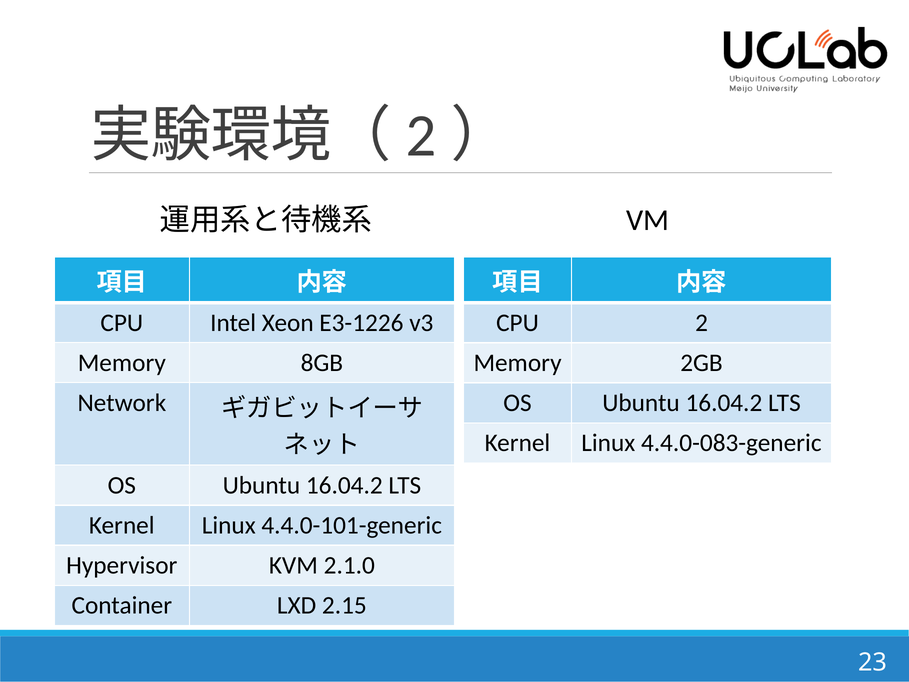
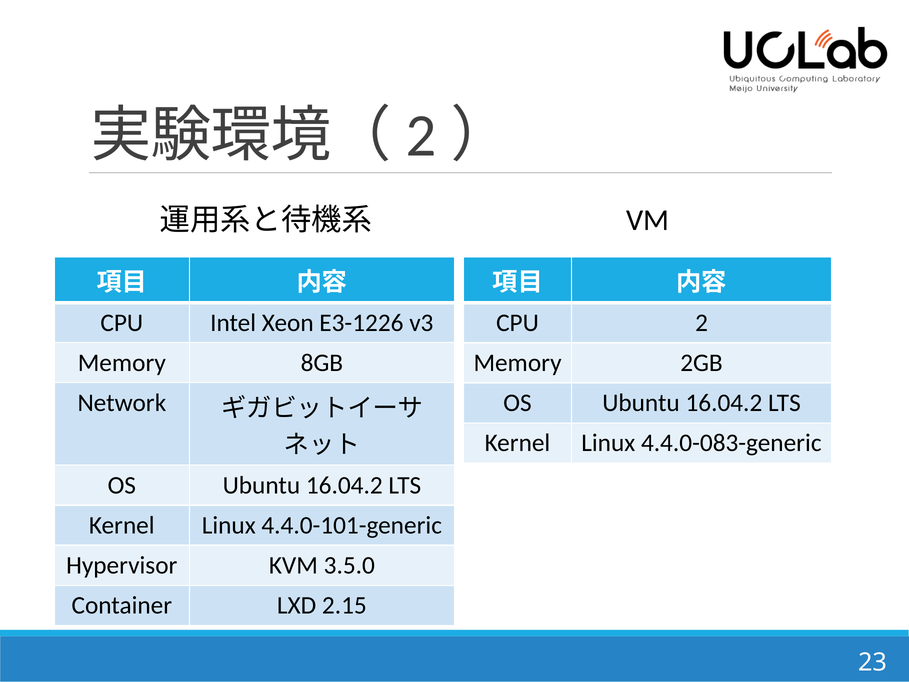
2.1.0: 2.1.0 -> 3.5.0 (349, 565)
